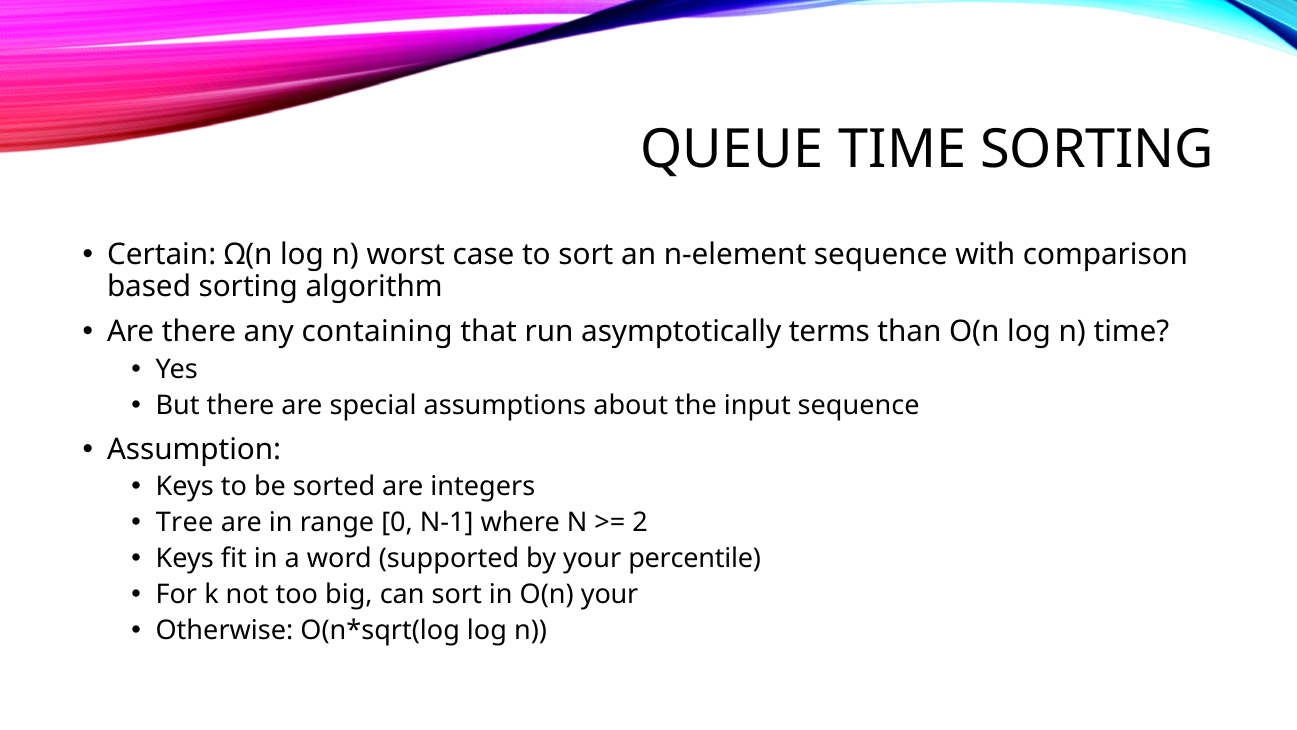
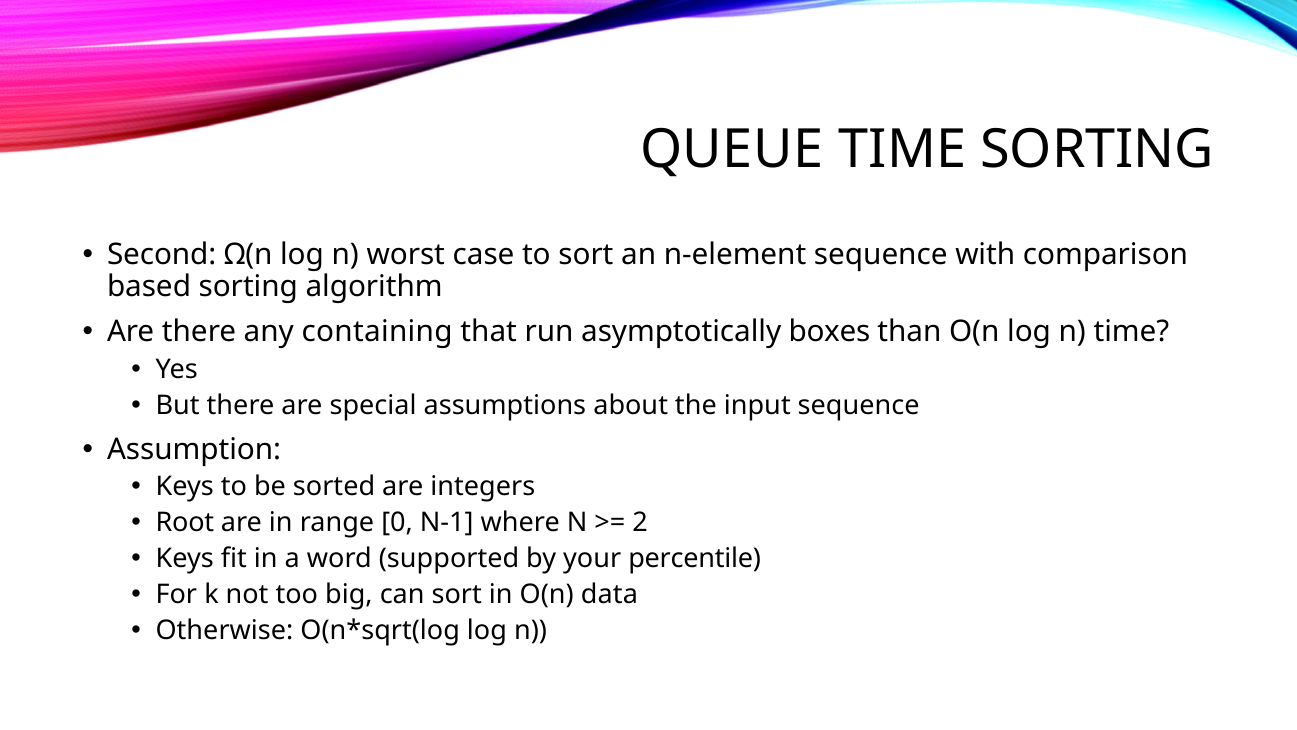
Certain: Certain -> Second (162, 254)
terms: terms -> boxes (829, 332)
Tree: Tree -> Root (185, 523)
O(n your: your -> data (609, 595)
